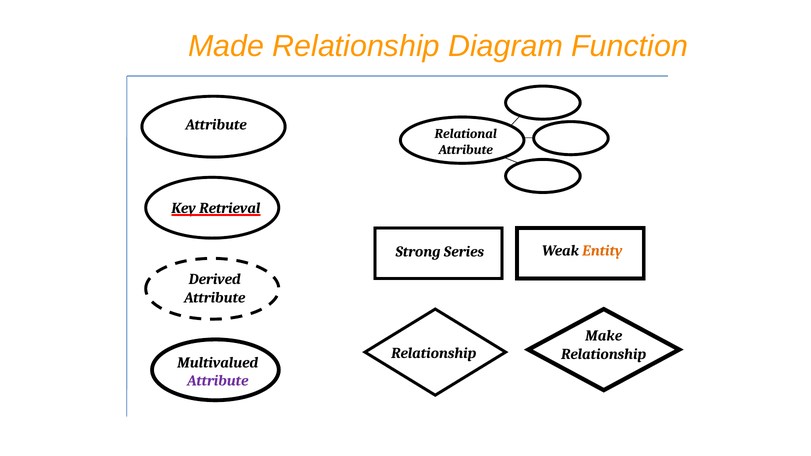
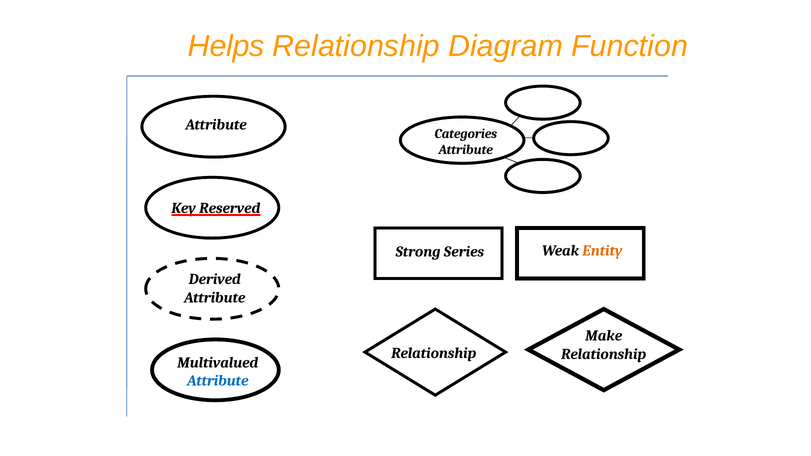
Made: Made -> Helps (226, 46)
Relational: Relational -> Categories (466, 134)
Retrieval: Retrieval -> Reserved (230, 209)
Attribute colour: purple -> blue (218, 381)
